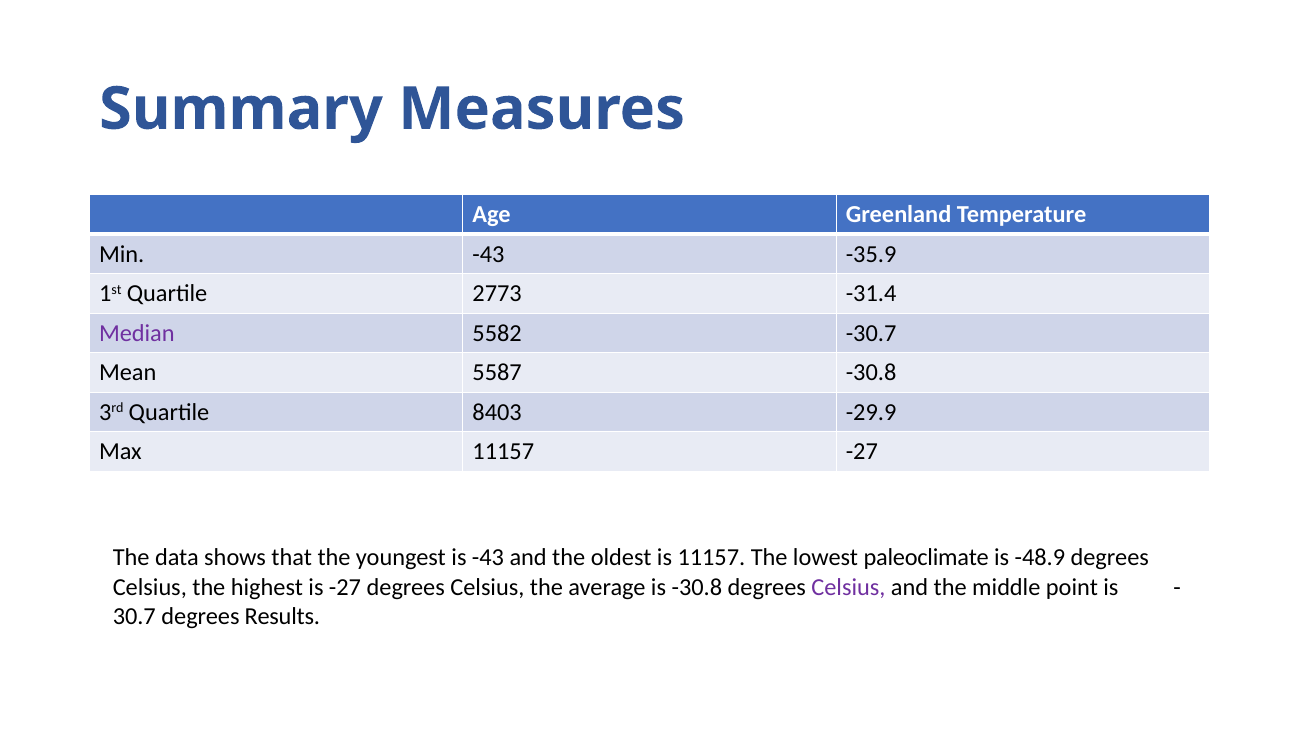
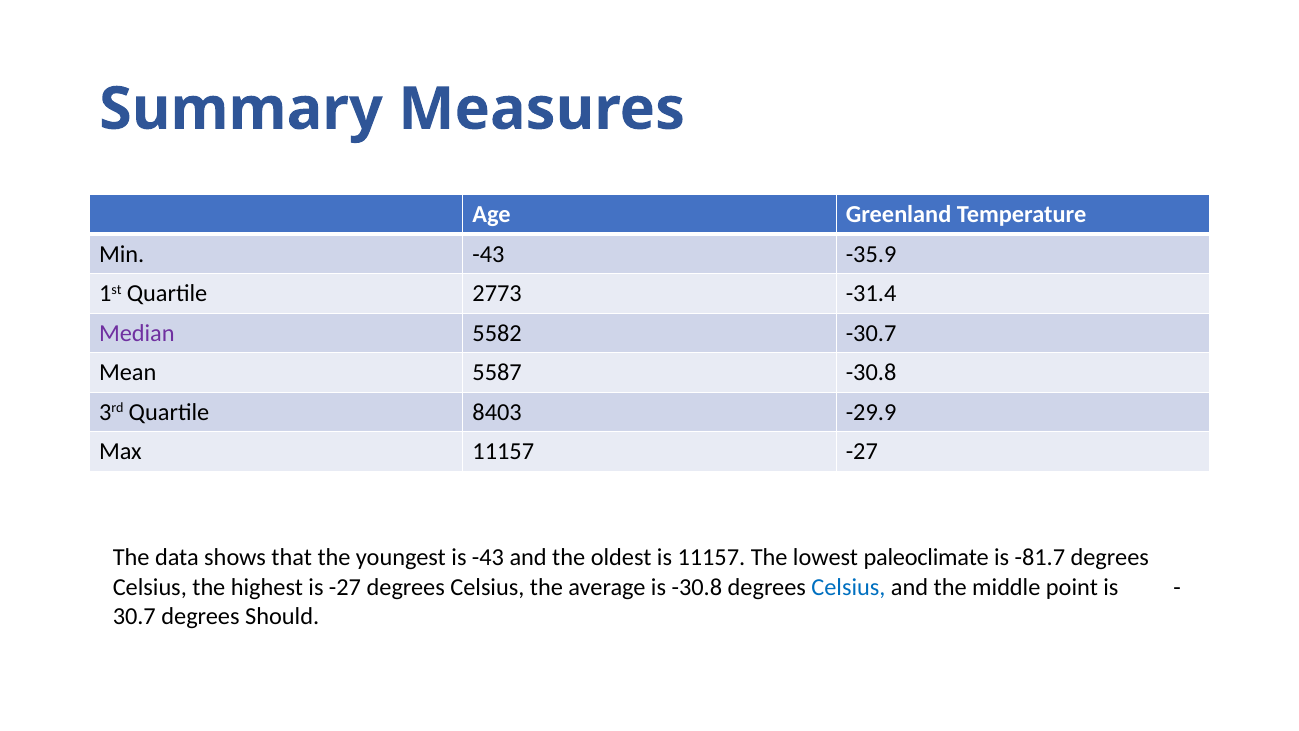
-48.9: -48.9 -> -81.7 (1040, 558)
Celsius colour: purple -> blue (848, 587)
Results: Results -> Should (282, 616)
